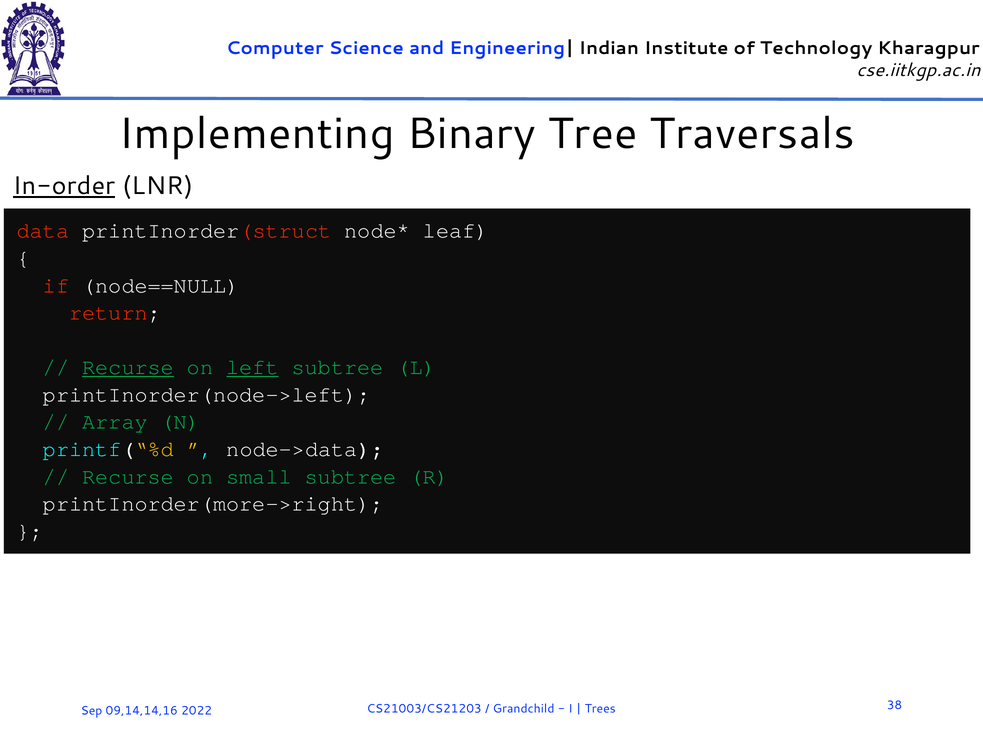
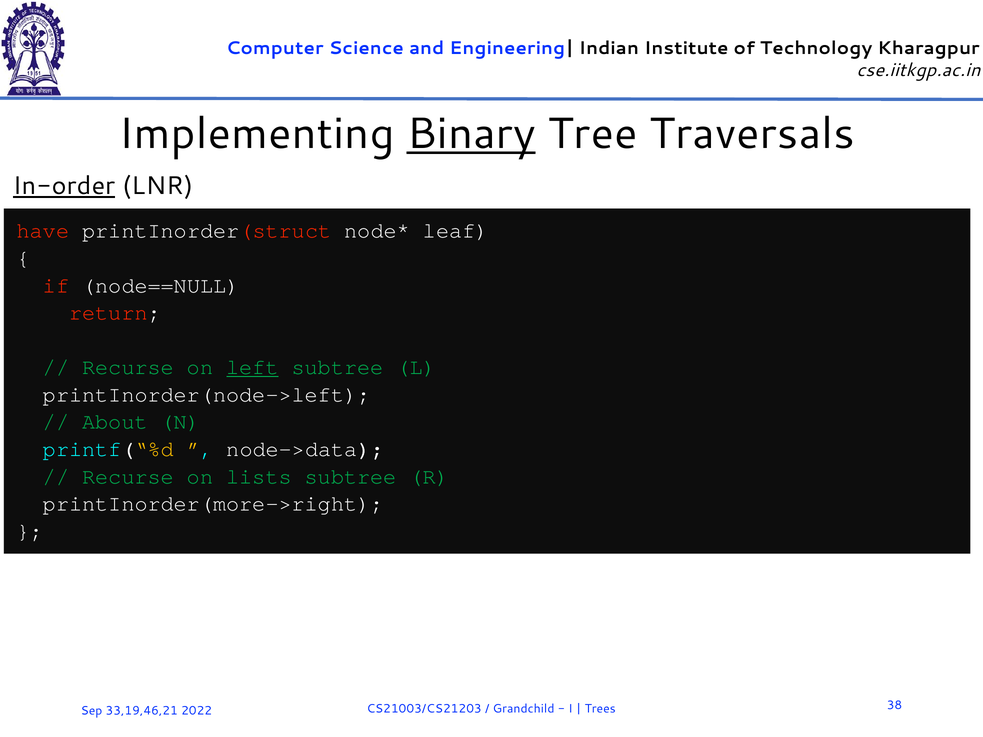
Binary underline: none -> present (471, 134)
data: data -> have (43, 231)
Recurse underline: present -> none (128, 367)
Array: Array -> About (115, 422)
small: small -> lists (259, 477)
09,14,14,16: 09,14,14,16 -> 33,19,46,21 (142, 711)
